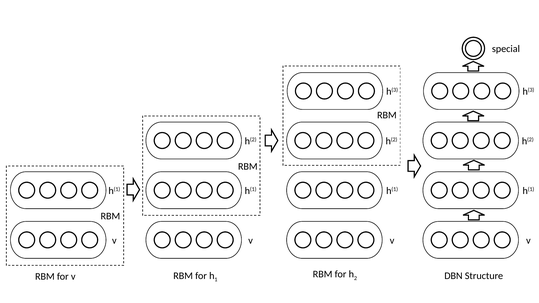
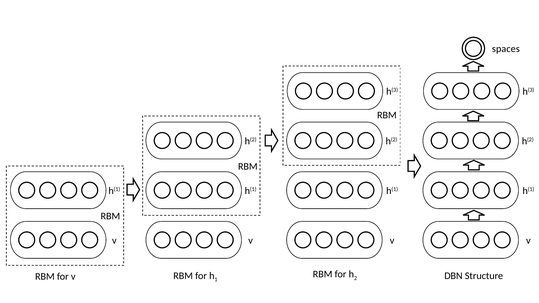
special: special -> spaces (506, 49)
